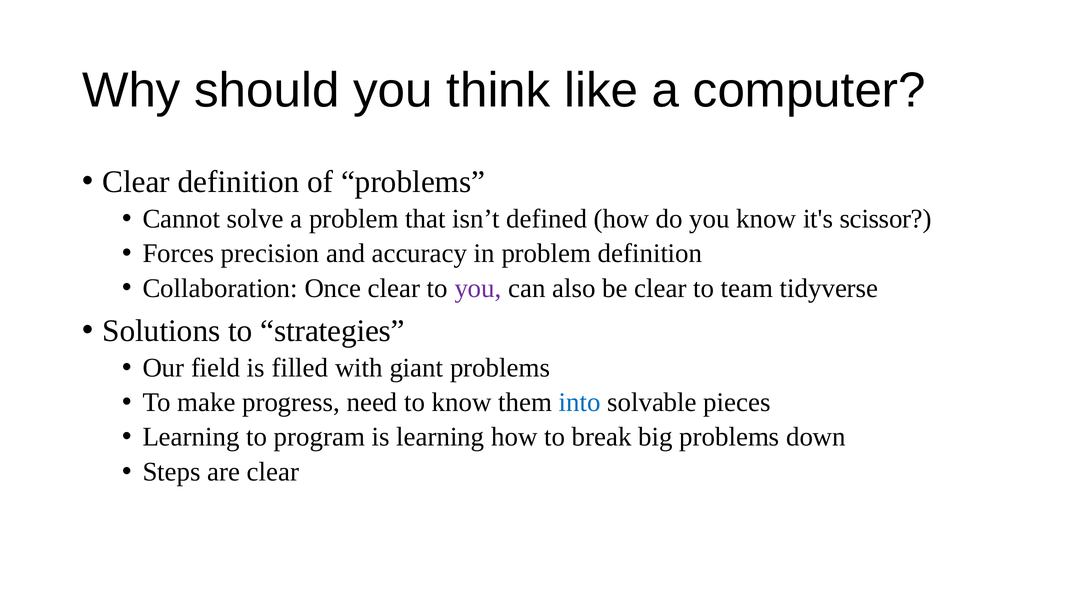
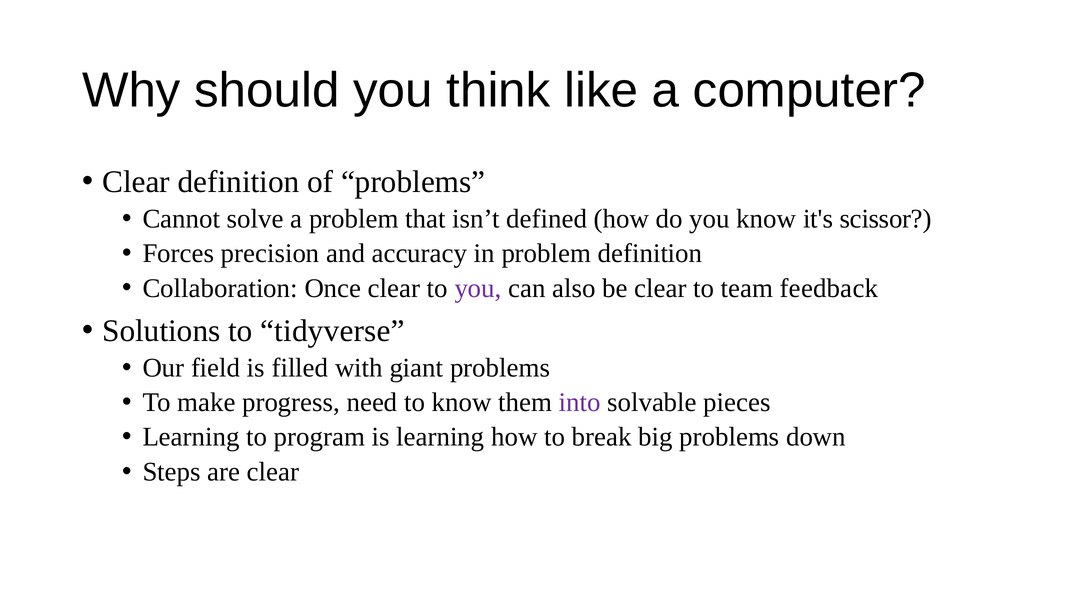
tidyverse: tidyverse -> feedback (829, 288)
strategies: strategies -> tidyverse (332, 331)
into colour: blue -> purple (580, 403)
